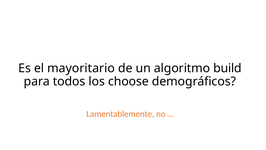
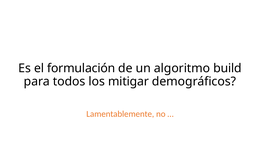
mayoritario: mayoritario -> formulación (81, 68)
choose: choose -> mitigar (128, 81)
